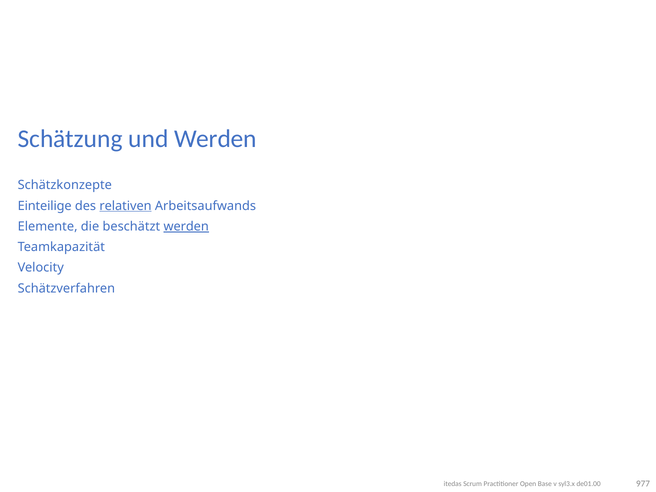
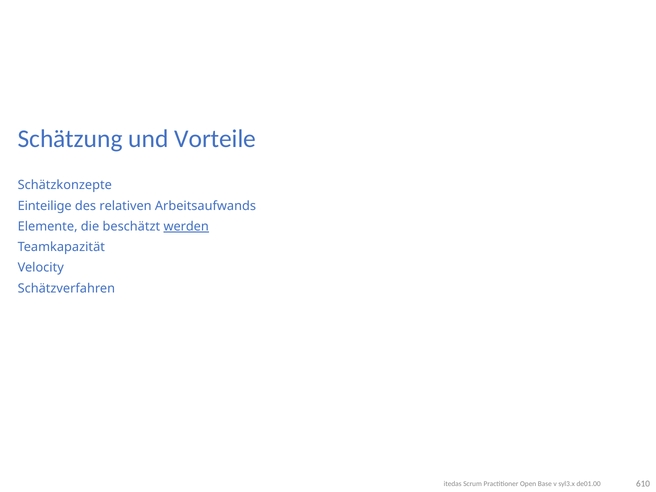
und Werden: Werden -> Vorteile (215, 139)
relativen underline: present -> none (126, 206)
977: 977 -> 610 (643, 484)
